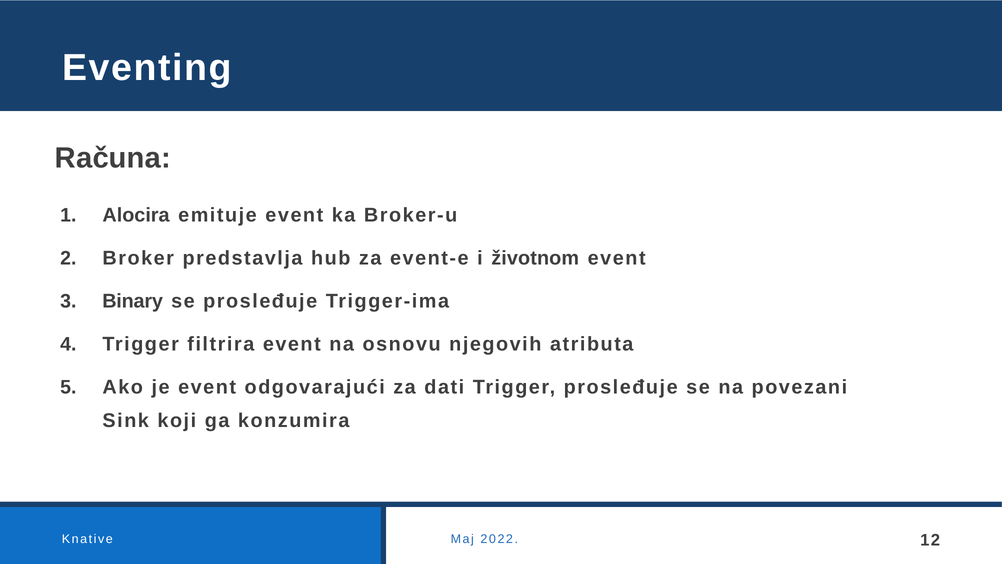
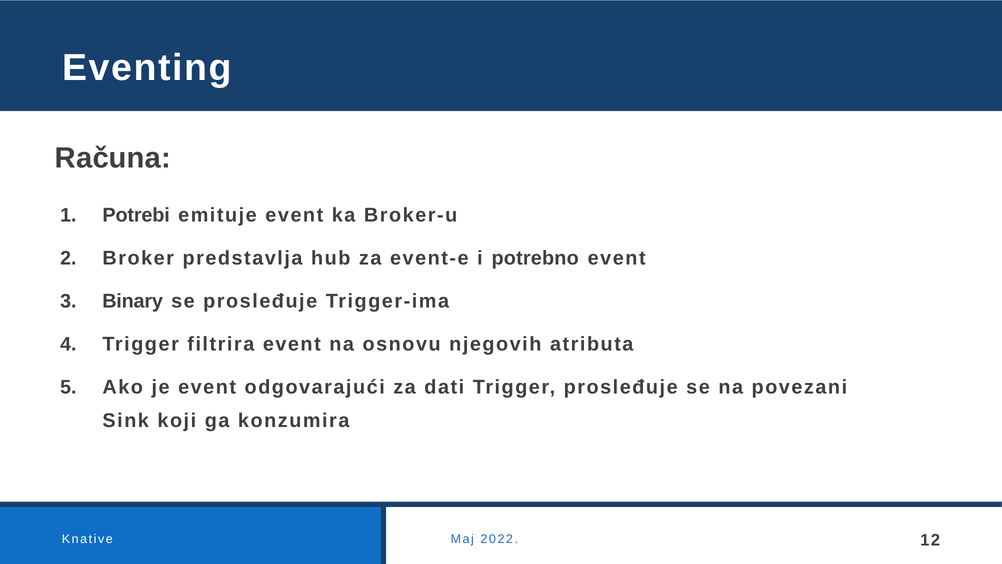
Alocira: Alocira -> Potrebi (136, 215)
životnom: životnom -> potrebno (535, 258)
